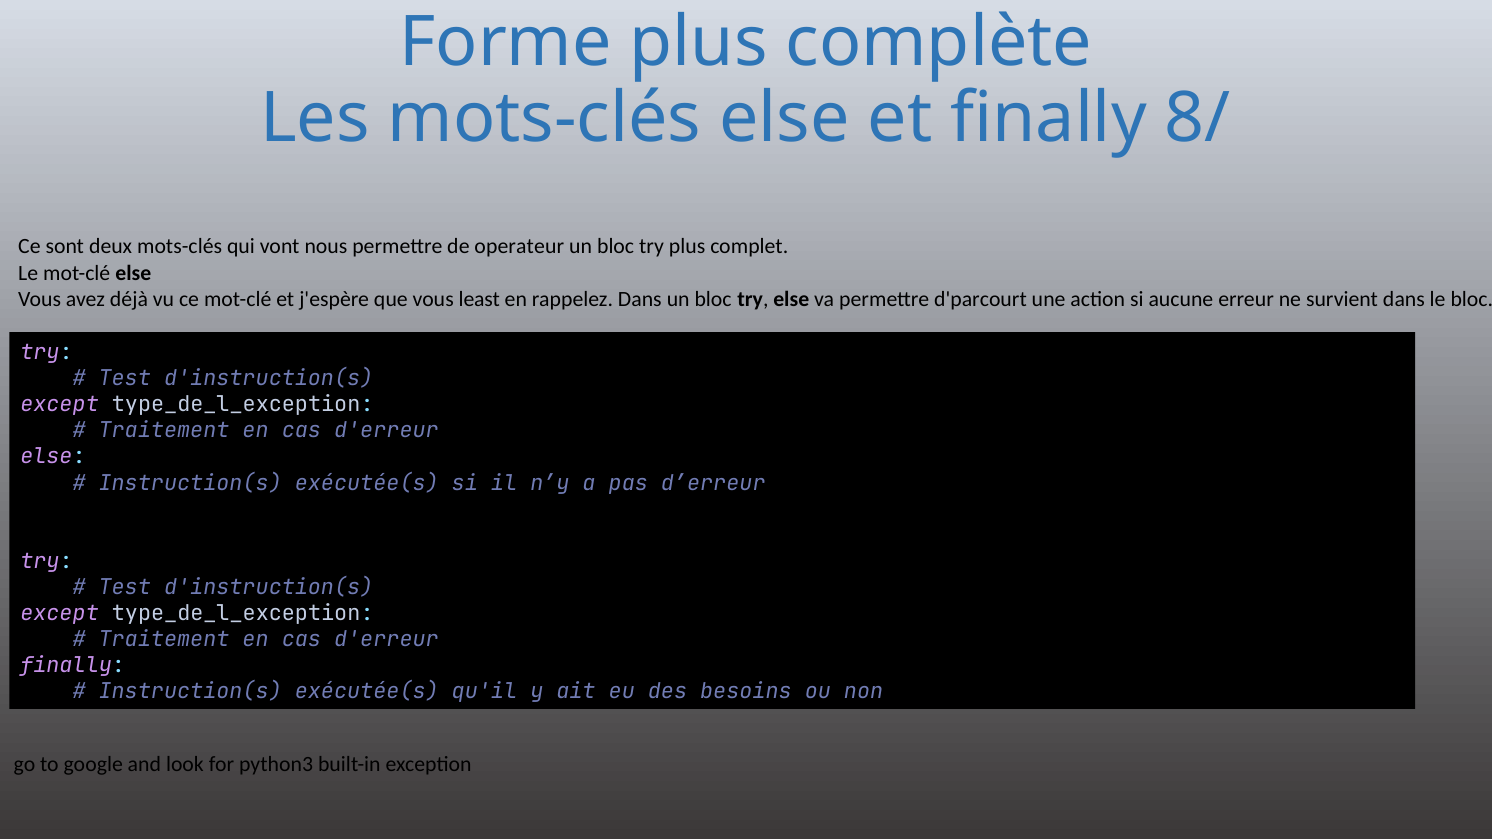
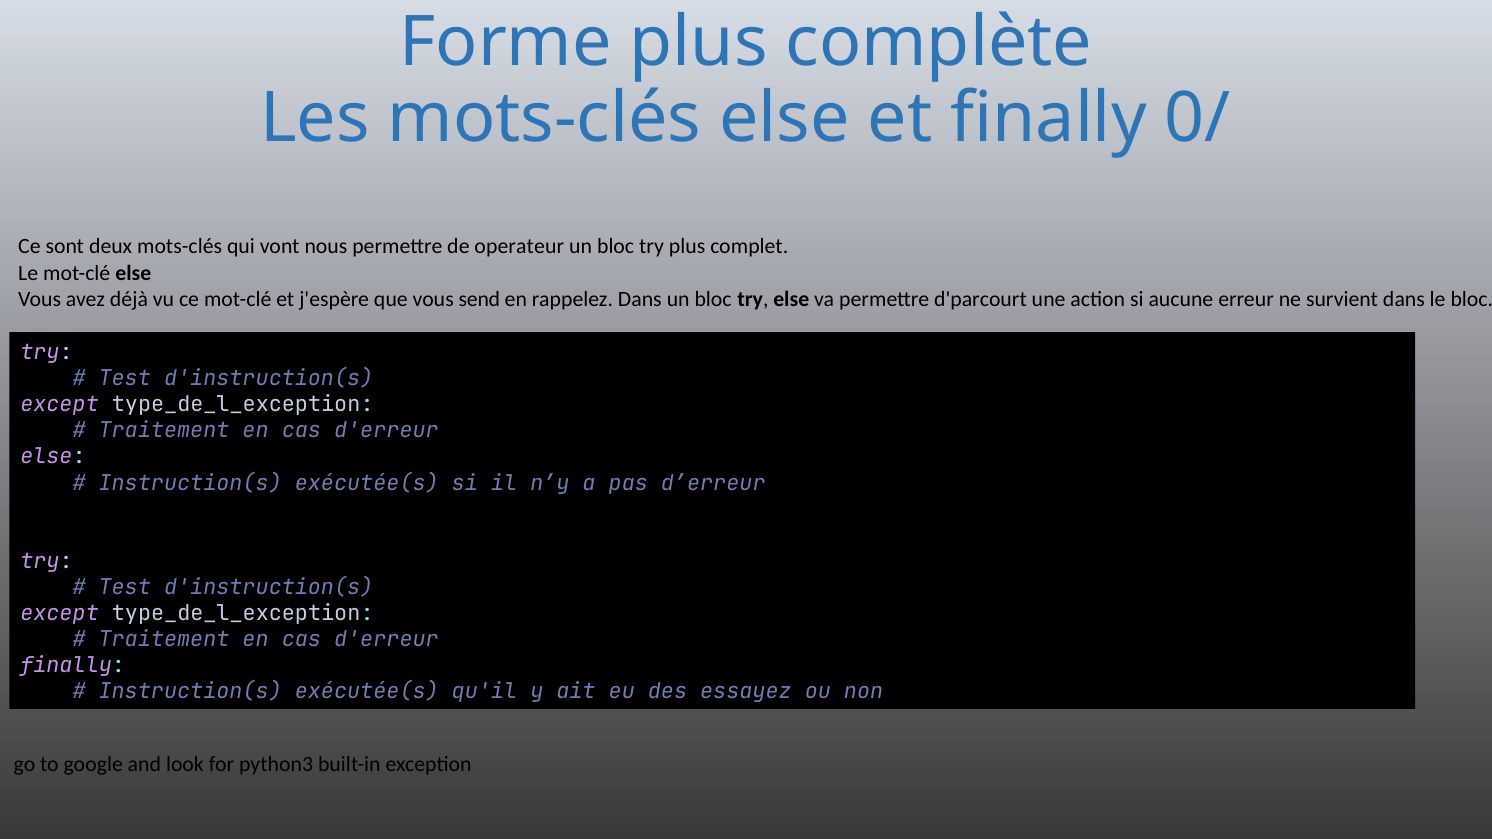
8/: 8/ -> 0/ (1198, 118)
least: least -> send (479, 299)
besoins: besoins -> essayez (746, 692)
